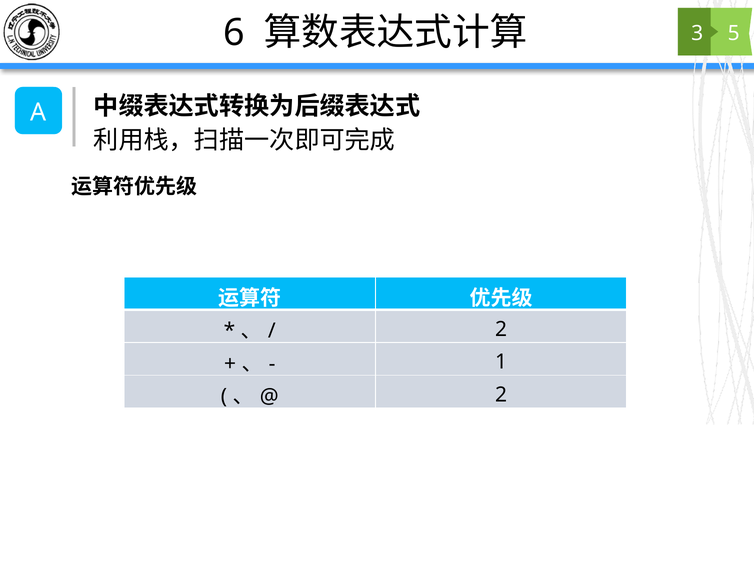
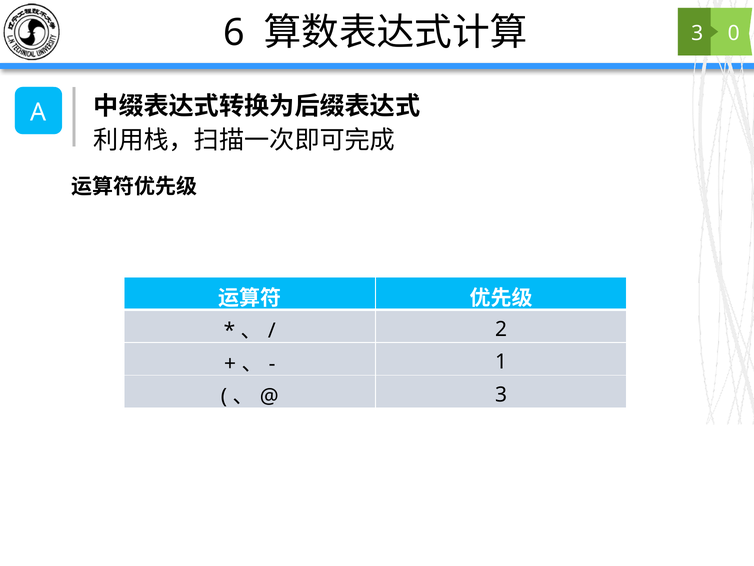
5: 5 -> 0 (734, 33)
2: 2 -> 3 (501, 394)
